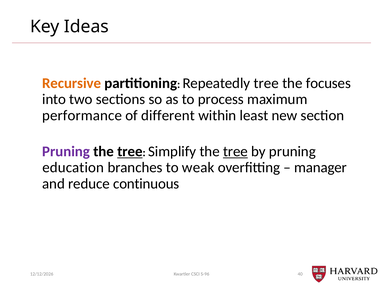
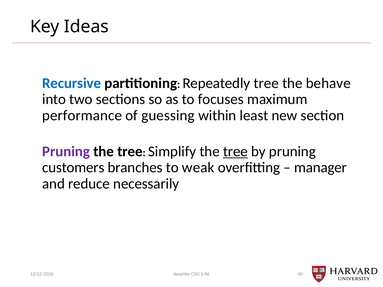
Recursive colour: orange -> blue (72, 83)
focuses: focuses -> behave (328, 83)
process: process -> focuses (221, 99)
different: different -> guessing (168, 115)
tree underline: present -> none (130, 152)
education: education -> customers (73, 168)
continuous: continuous -> necessarily (146, 184)
